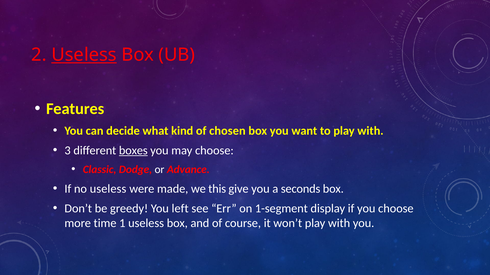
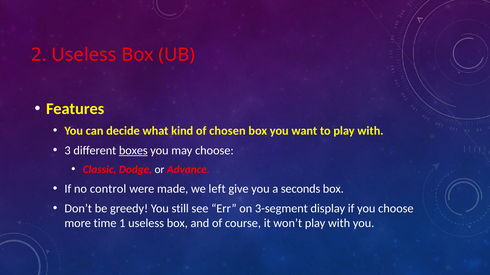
Useless underline: present -> none (84, 55)
no useless: useless -> control (108, 189)
this: this -> left (217, 189)
left: left -> still (180, 209)
1-segment: 1-segment -> 3-segment (281, 209)
